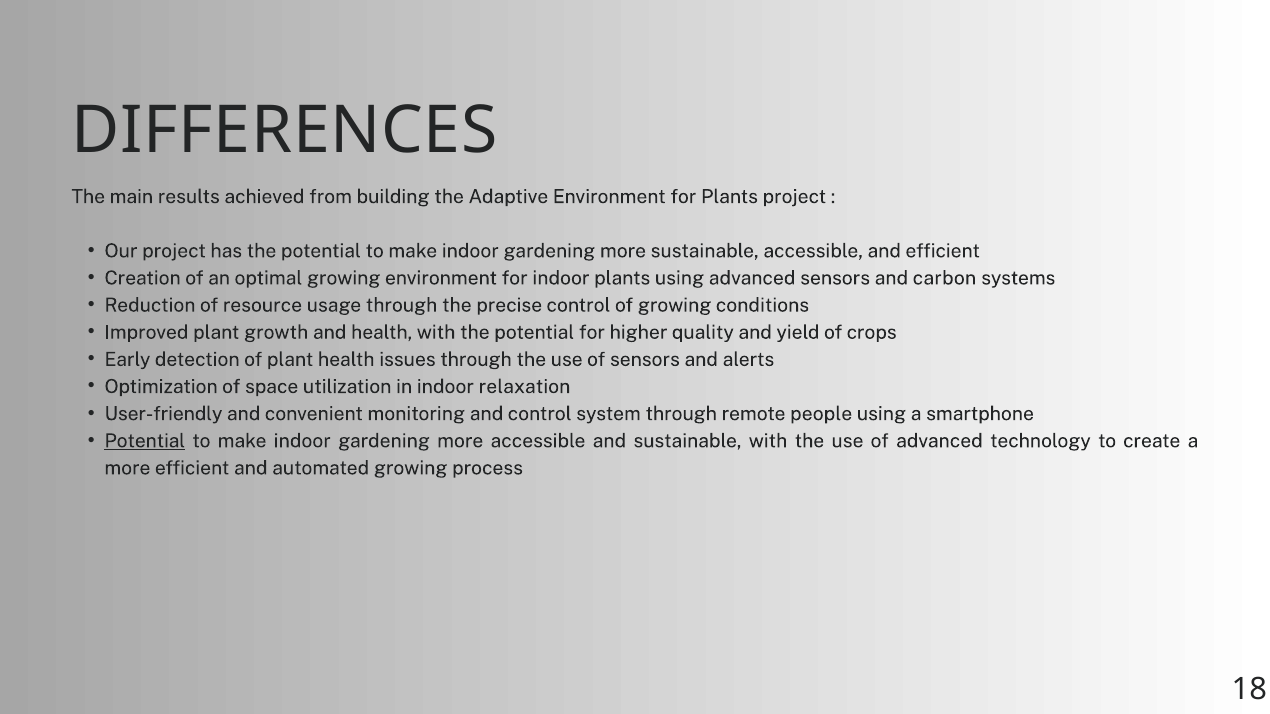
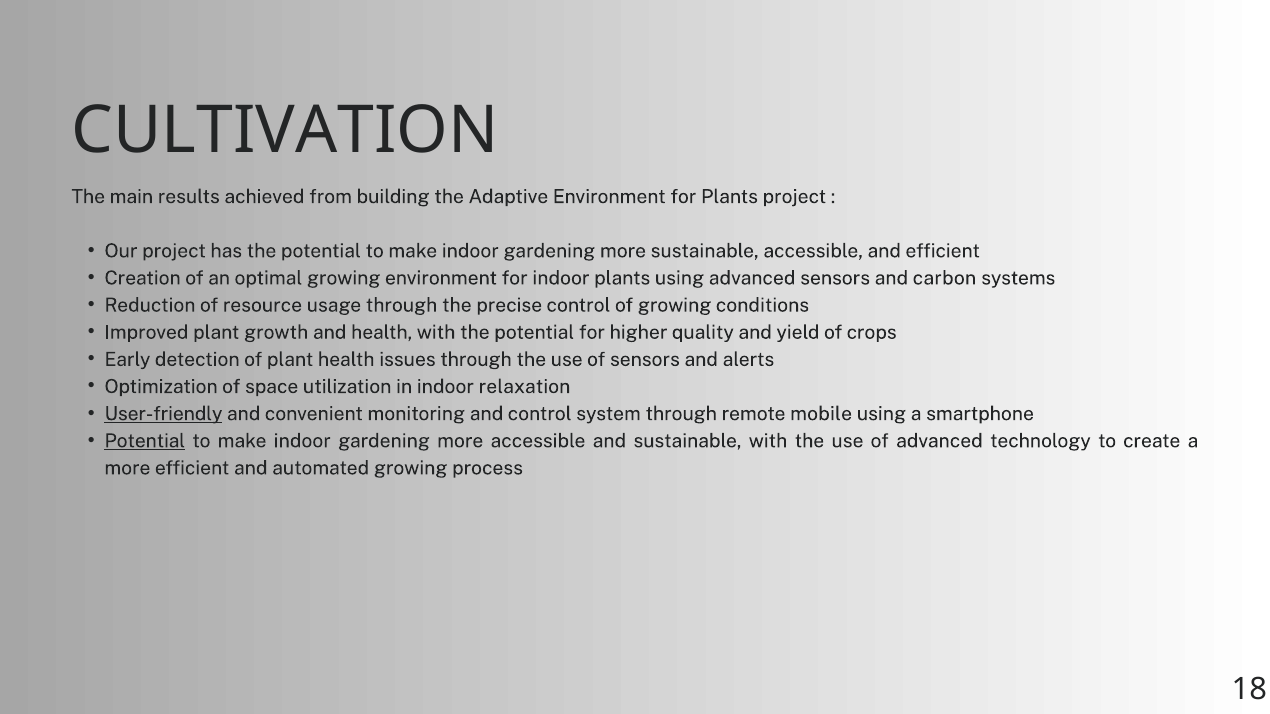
DIFFERENCES: DIFFERENCES -> CULTIVATION (285, 130)
User-friendly underline: none -> present (163, 414)
people: people -> mobile (821, 414)
